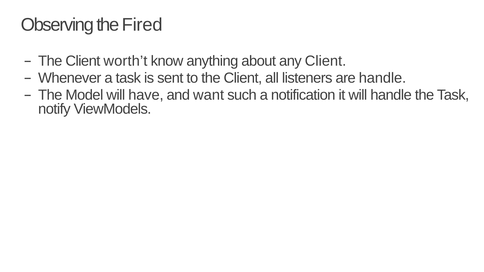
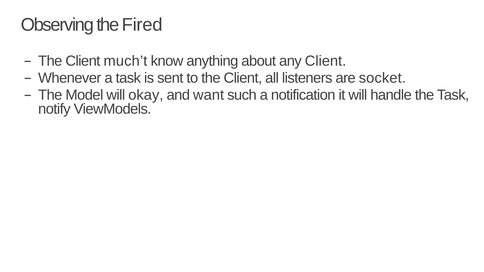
worth’t: worth’t -> much’t (125, 61)
are handle: handle -> socket (382, 78)
have: have -> okay (146, 95)
